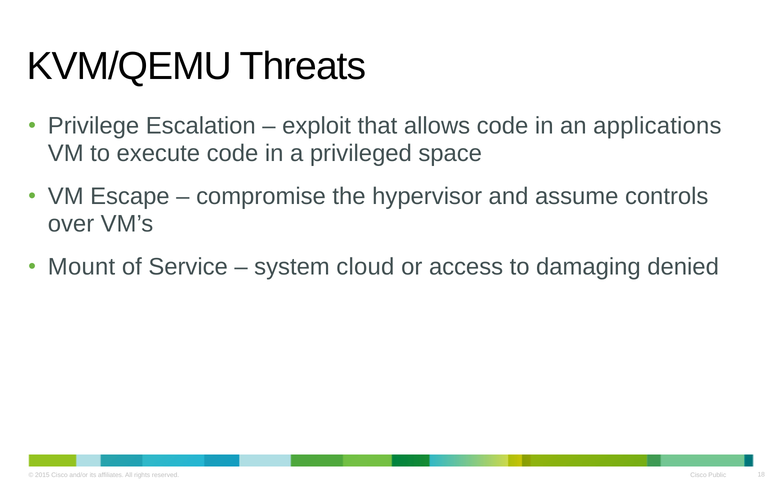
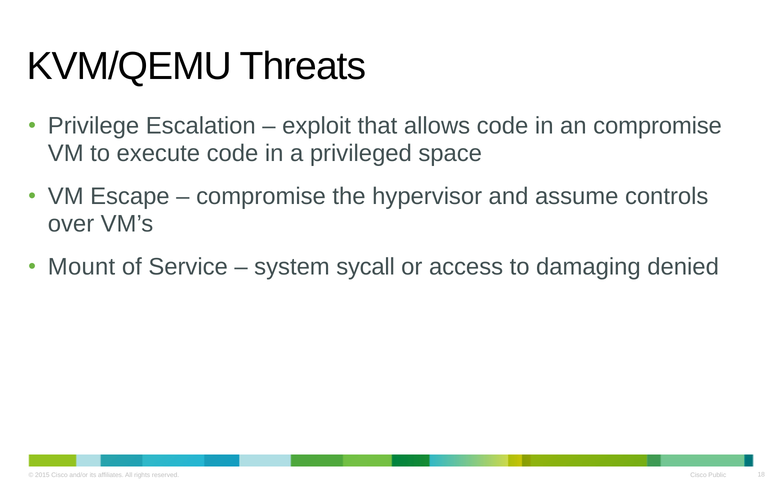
an applications: applications -> compromise (658, 126)
cloud: cloud -> sycall (366, 267)
